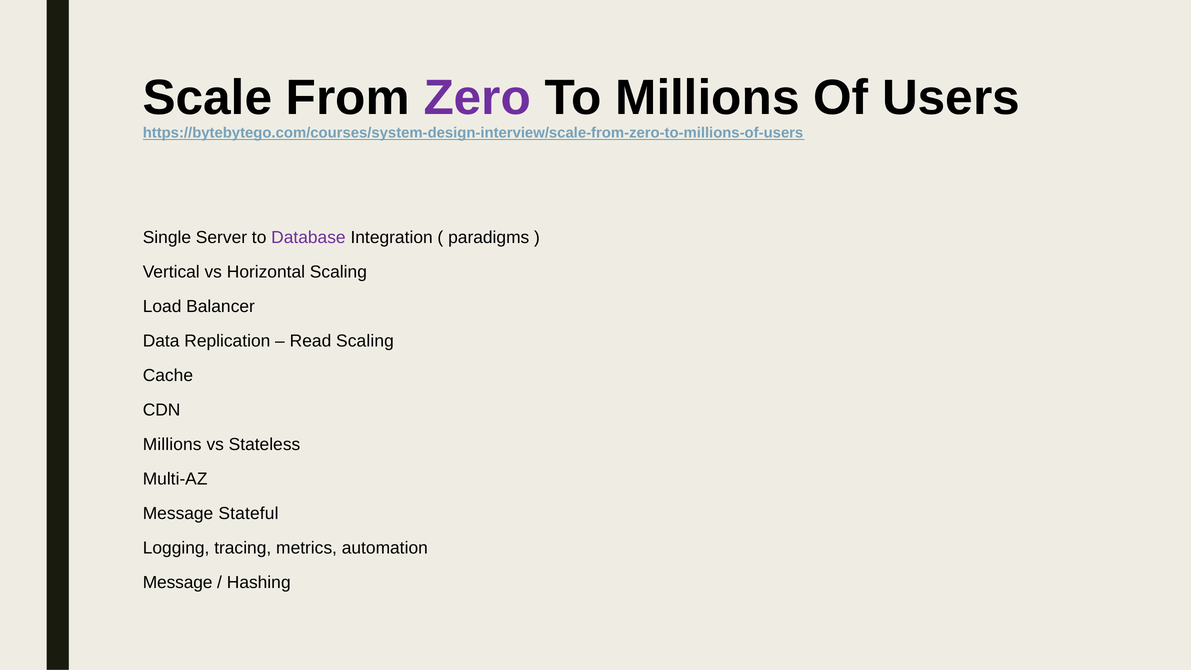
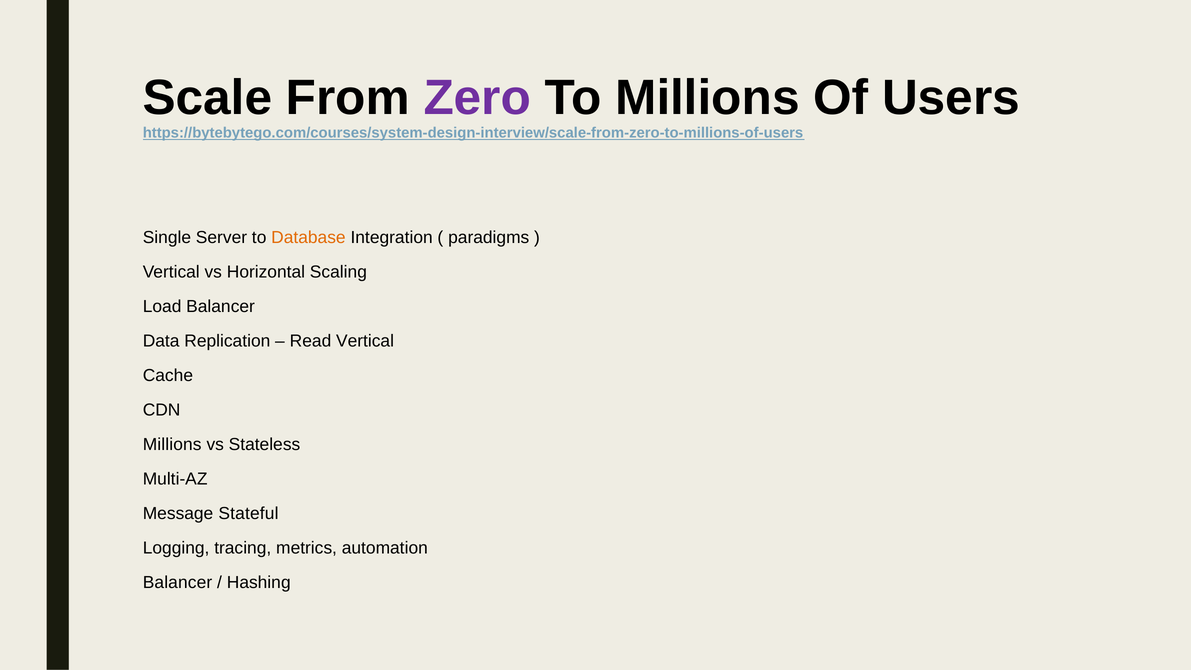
Database colour: purple -> orange (308, 238)
Read Scaling: Scaling -> Vertical (365, 341)
Message: Message -> Balancer (177, 583)
